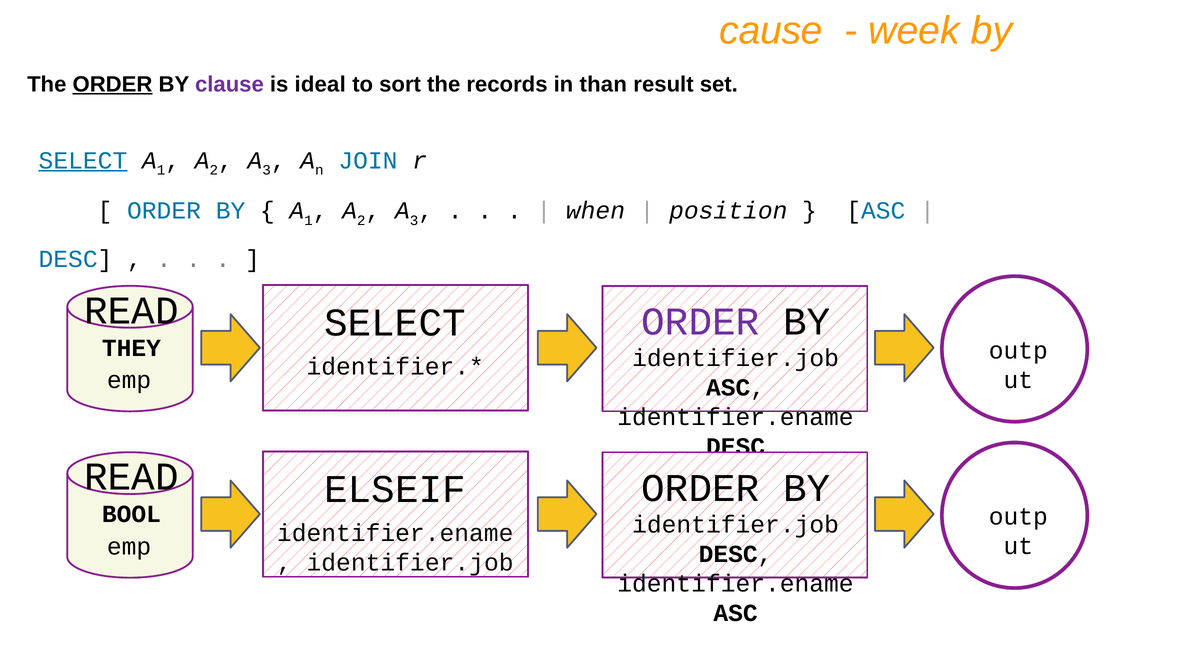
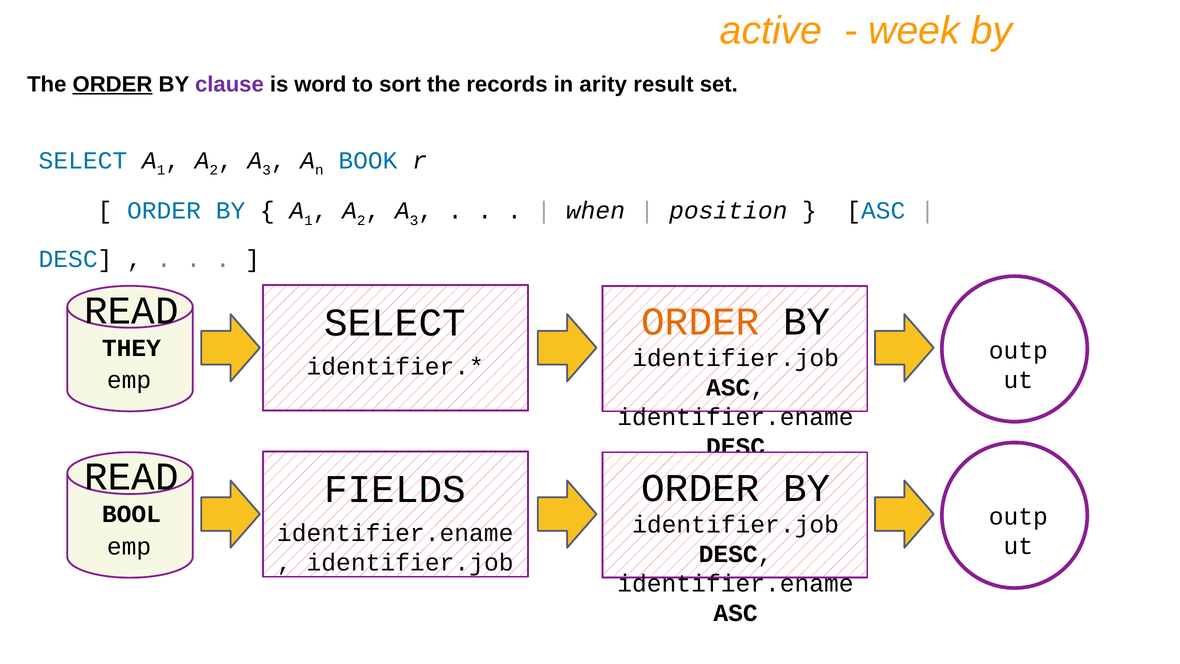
cause: cause -> active (771, 31)
ideal: ideal -> word (320, 84)
than: than -> arity (603, 84)
SELECT underline: present -> none (83, 160)
JOIN: JOIN -> BOOK (368, 160)
ORDER colour: purple -> orange (700, 322)
ELSEIF: ELSEIF -> FIELDS (395, 489)
